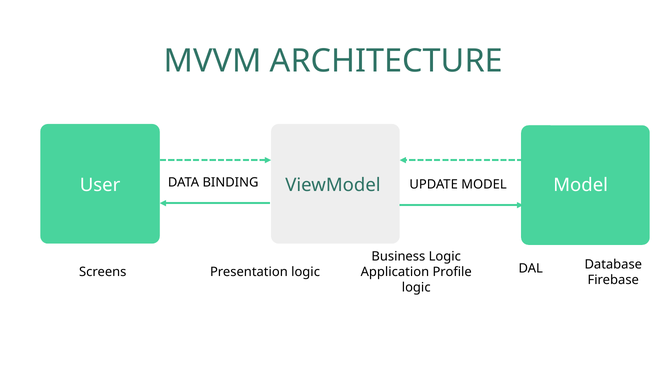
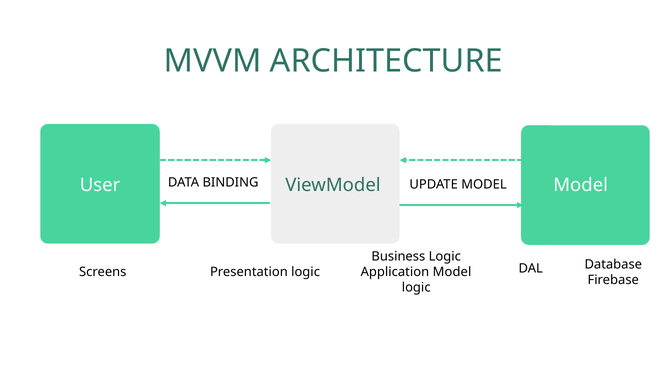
Application Profile: Profile -> Model (452, 272)
